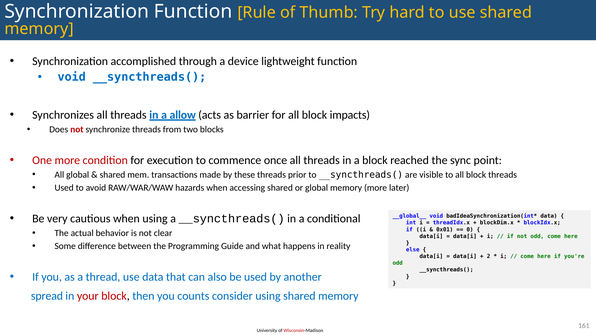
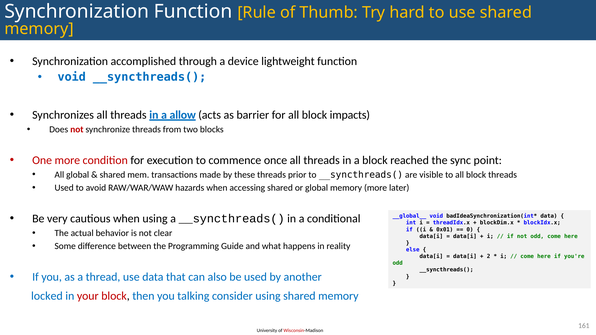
spread: spread -> locked (47, 296)
counts: counts -> talking (193, 296)
